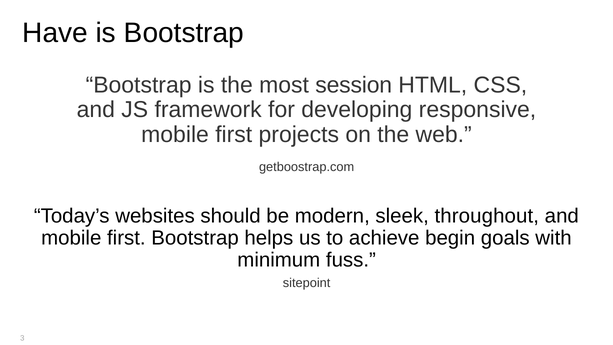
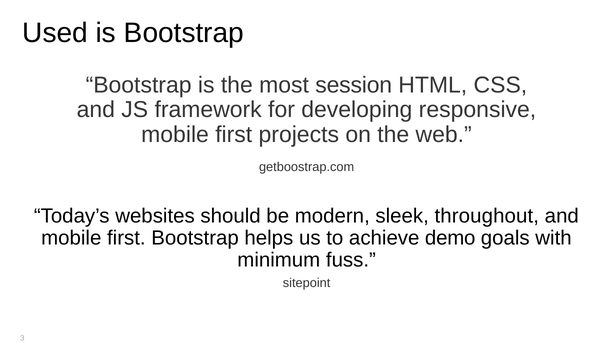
Have: Have -> Used (55, 33)
begin: begin -> demo (450, 238)
